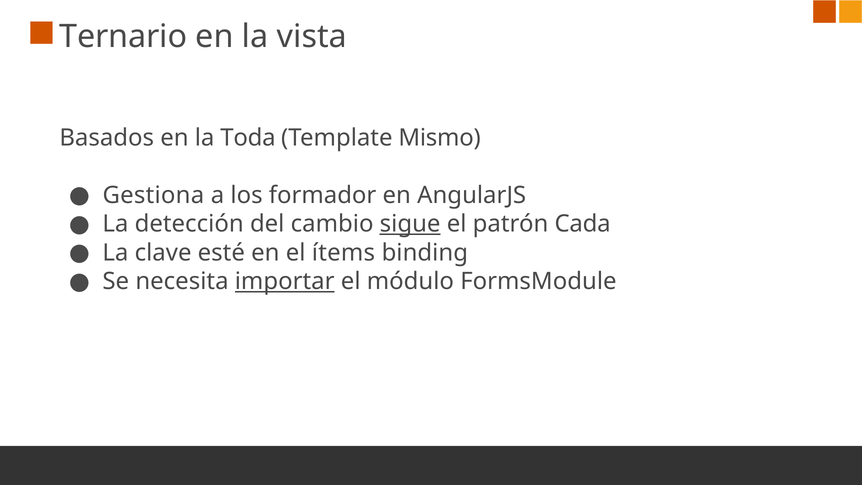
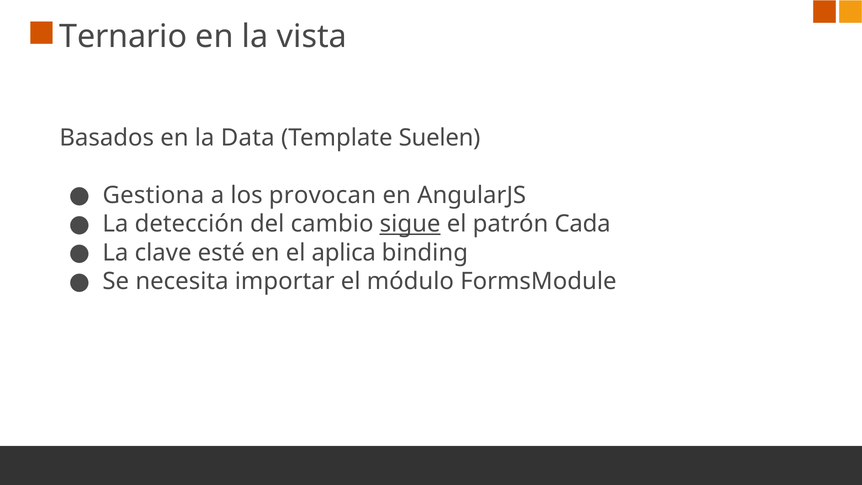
Toda: Toda -> Data (248, 138)
Mismo: Mismo -> Suelen (440, 138)
formador: formador -> provocan (322, 195)
ítems: ítems -> aplica (344, 253)
importar underline: present -> none (285, 281)
